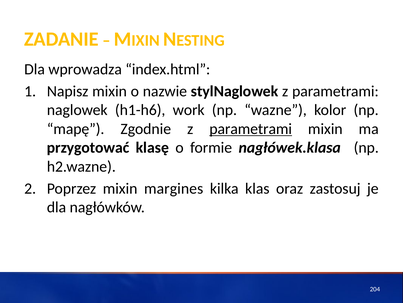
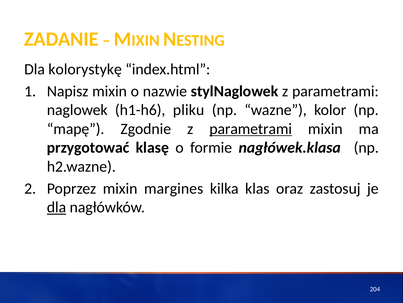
wprowadza: wprowadza -> kolorystykę (85, 69)
work: work -> pliku (189, 110)
dla underline: none -> present (56, 207)
